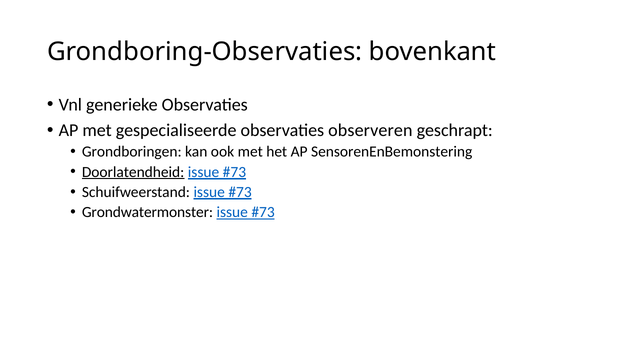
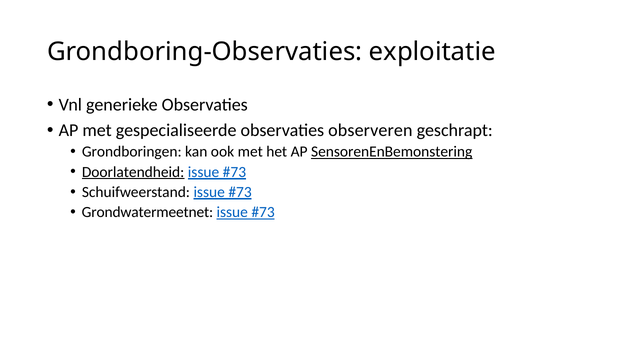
bovenkant: bovenkant -> exploitatie (432, 52)
SensorenEnBemonstering underline: none -> present (392, 152)
Grondwatermonster: Grondwatermonster -> Grondwatermeetnet (147, 212)
